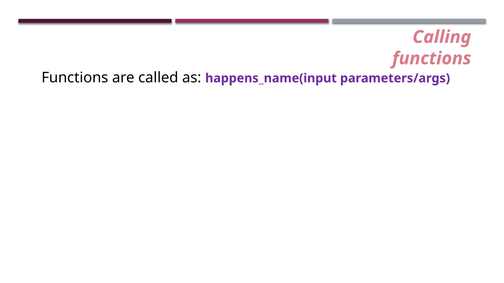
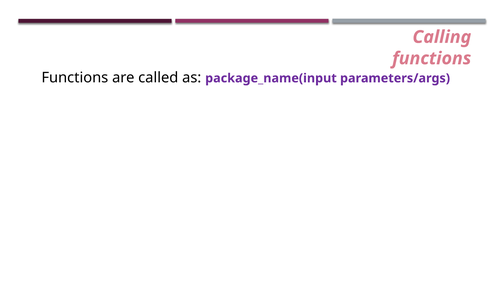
happens_name(input: happens_name(input -> package_name(input (271, 78)
